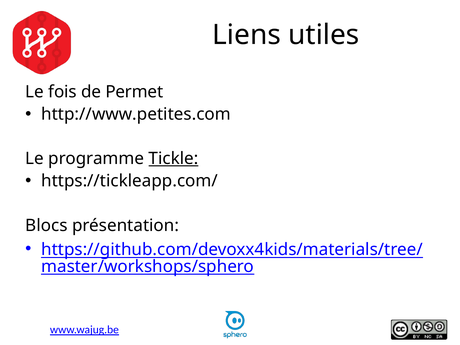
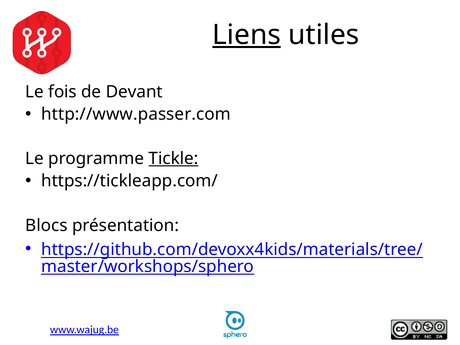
Liens underline: none -> present (247, 35)
Permet: Permet -> Devant (134, 92)
http://www.petites.com: http://www.petites.com -> http://www.passer.com (136, 114)
